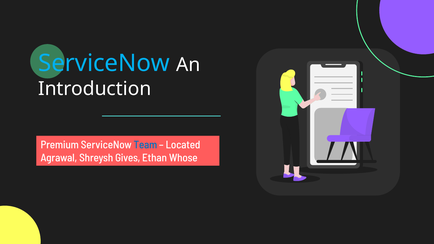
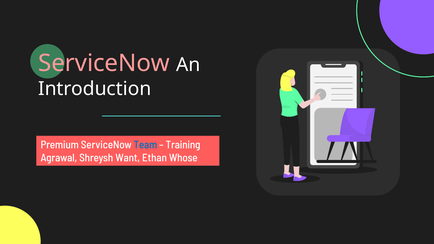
ServiceNow colour: light blue -> pink (104, 63)
Located: Located -> Training (183, 145)
Gives: Gives -> Want (128, 158)
